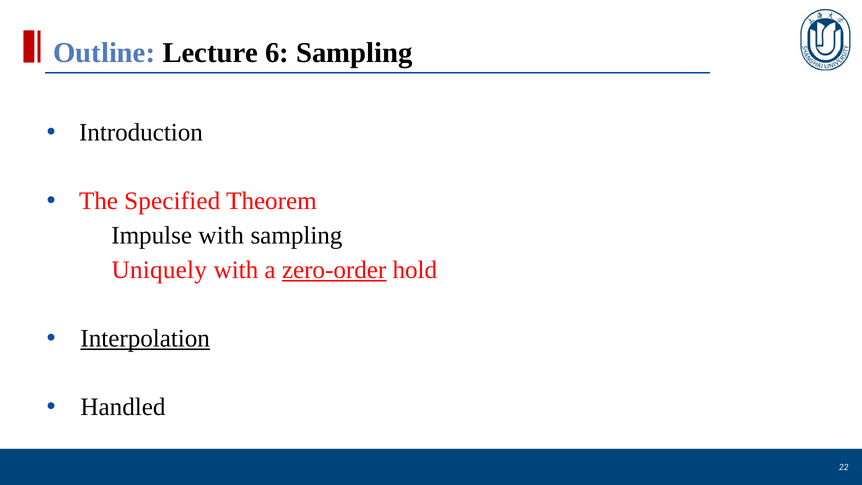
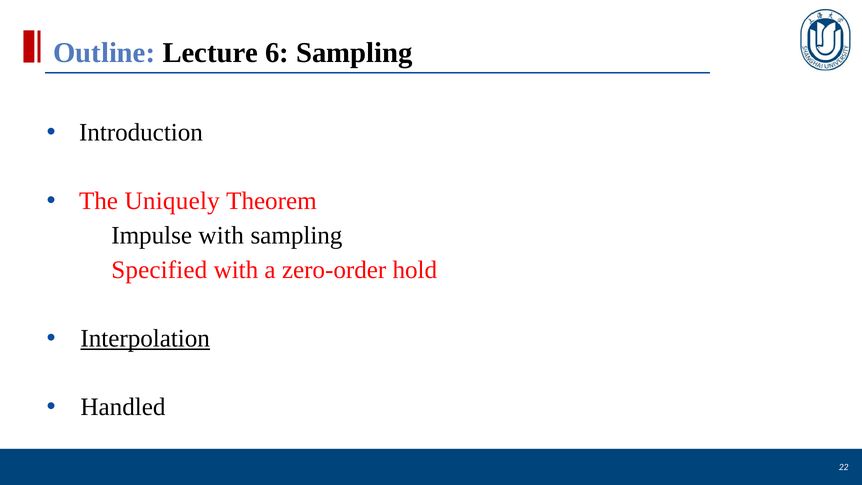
Specified: Specified -> Uniquely (172, 201)
Uniquely: Uniquely -> Specified (159, 270)
zero-order underline: present -> none (334, 270)
